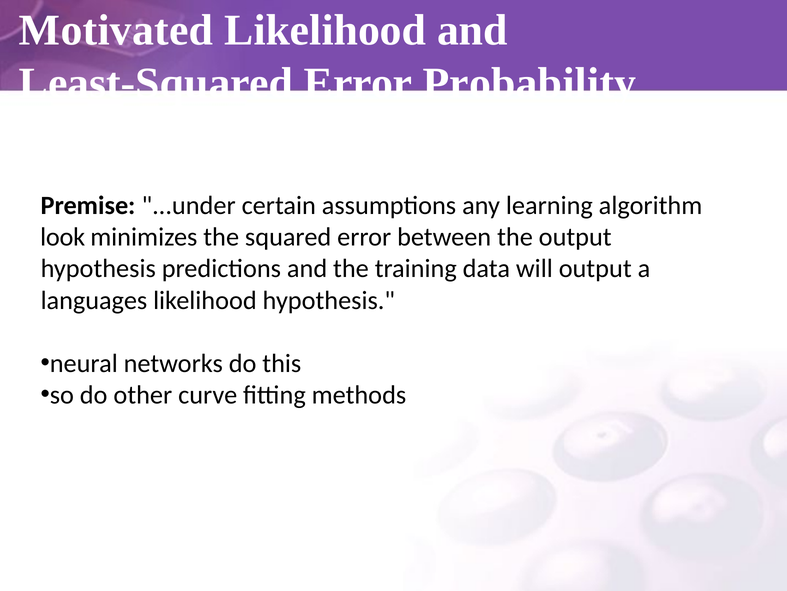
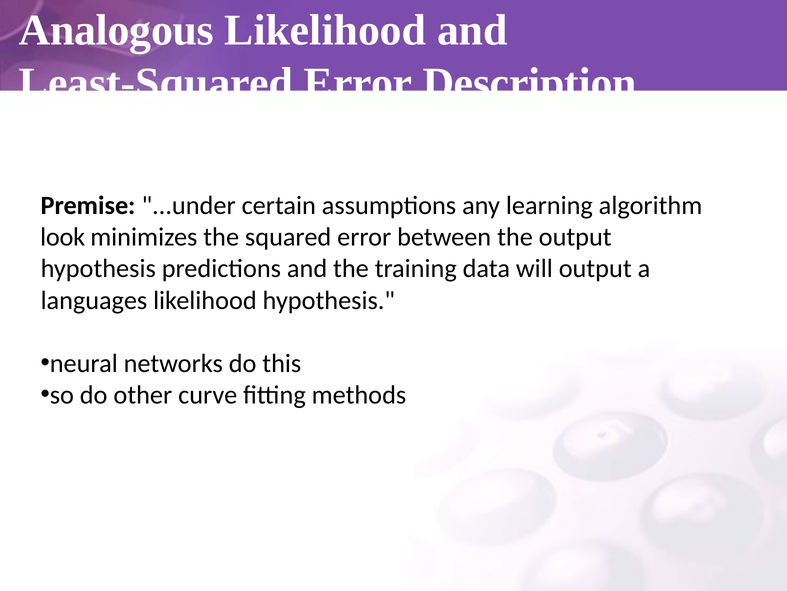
Motivated: Motivated -> Analogous (116, 30)
Probability: Probability -> Description (530, 83)
